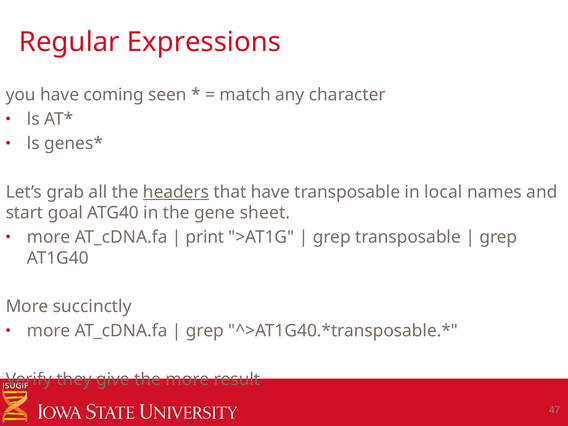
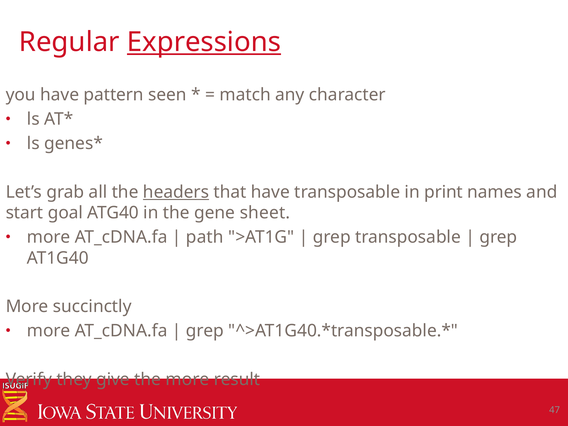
Expressions underline: none -> present (204, 42)
coming: coming -> pattern (114, 95)
local: local -> print (444, 192)
print: print -> path (205, 237)
